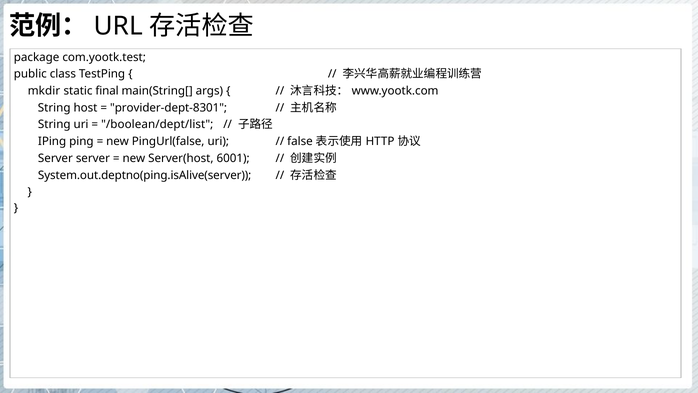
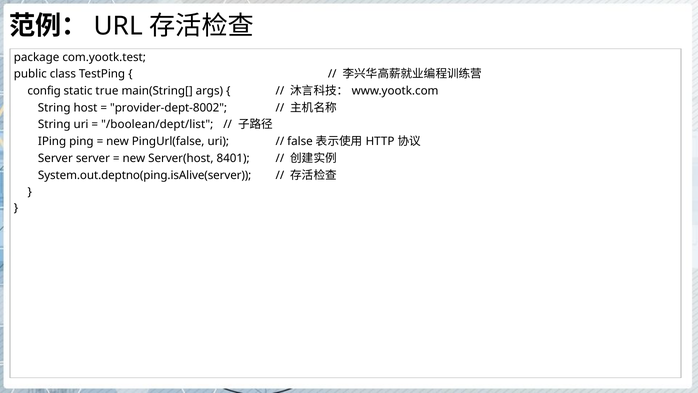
mkdir: mkdir -> config (44, 91)
final: final -> true (107, 91)
provider-dept-8301: provider-dept-8301 -> provider-dept-8002 (169, 108)
6001: 6001 -> 8401 (233, 158)
